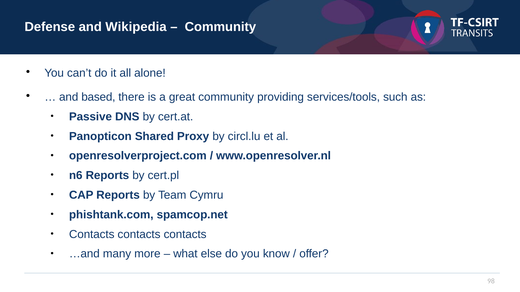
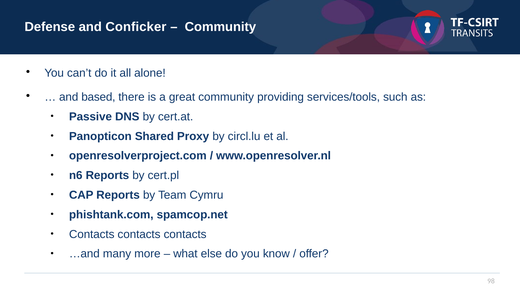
Wikipedia: Wikipedia -> Conficker (136, 27)
